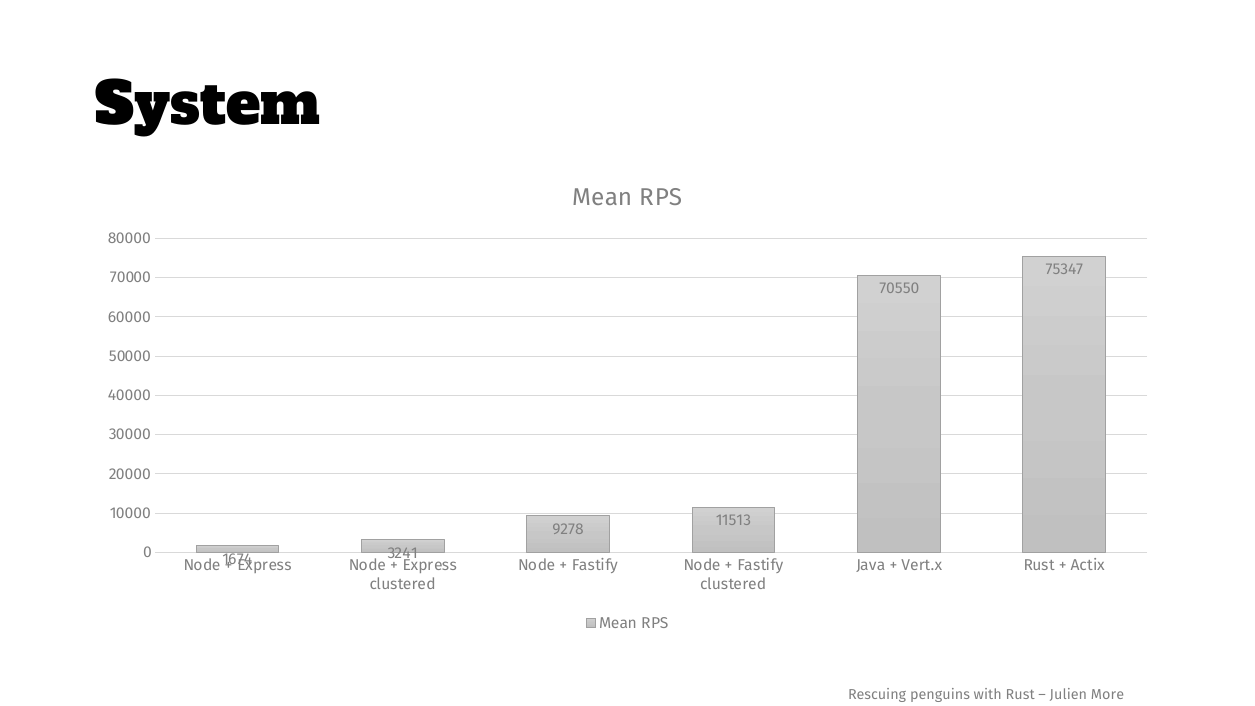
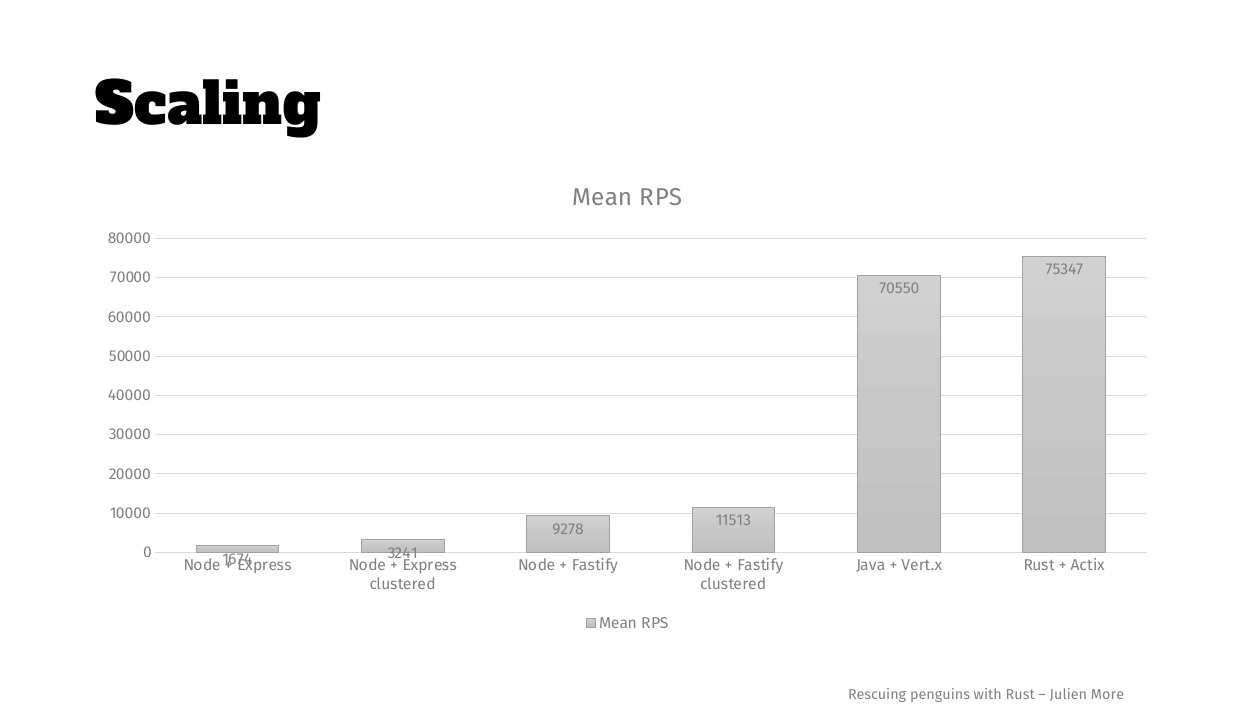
System: System -> Scaling (208, 105)
